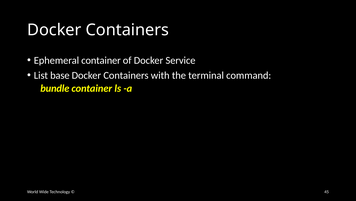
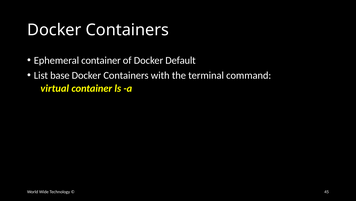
Service: Service -> Default (181, 60)
bundle: bundle -> virtual (55, 88)
